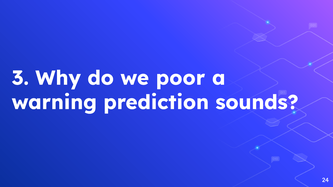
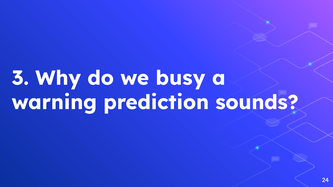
poor: poor -> busy (180, 78)
